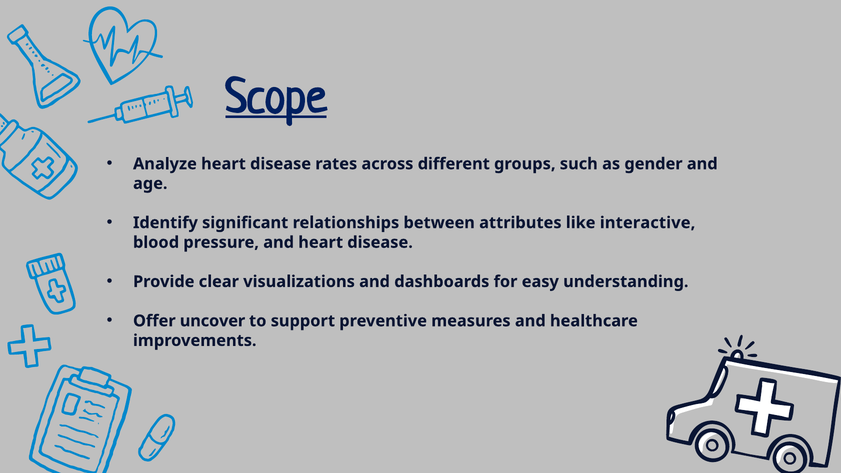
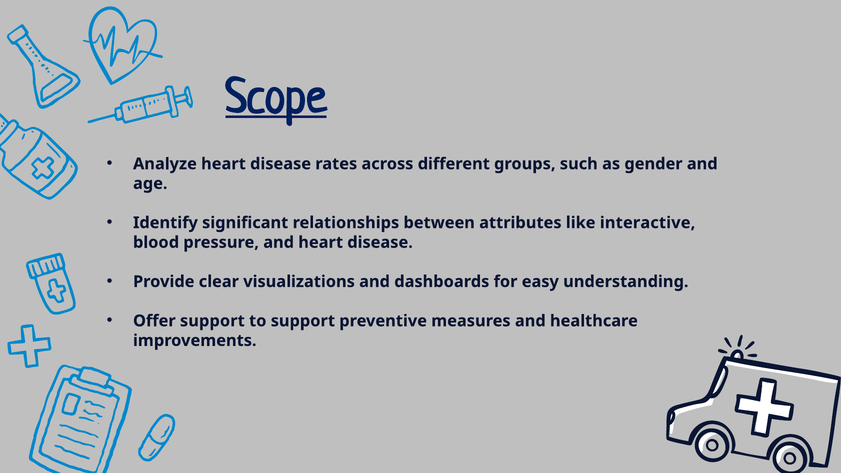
Offer uncover: uncover -> support (212, 321)
